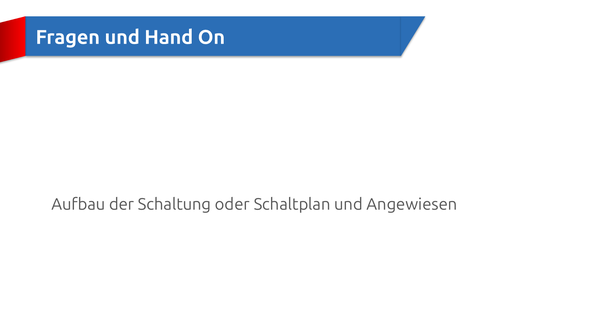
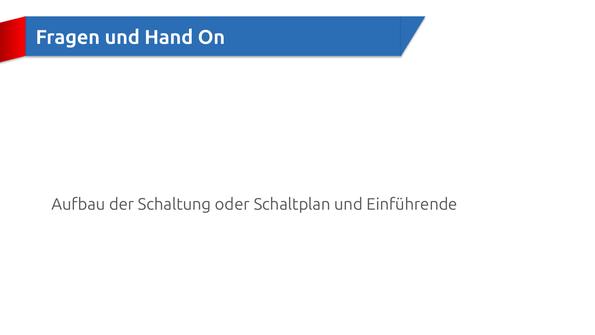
Angewiesen: Angewiesen -> Einführende (412, 204)
